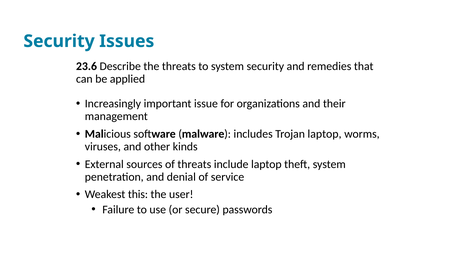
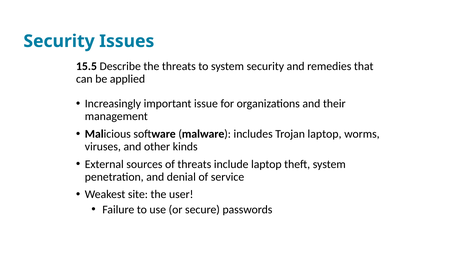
23.6: 23.6 -> 15.5 (87, 66)
this: this -> site (138, 194)
